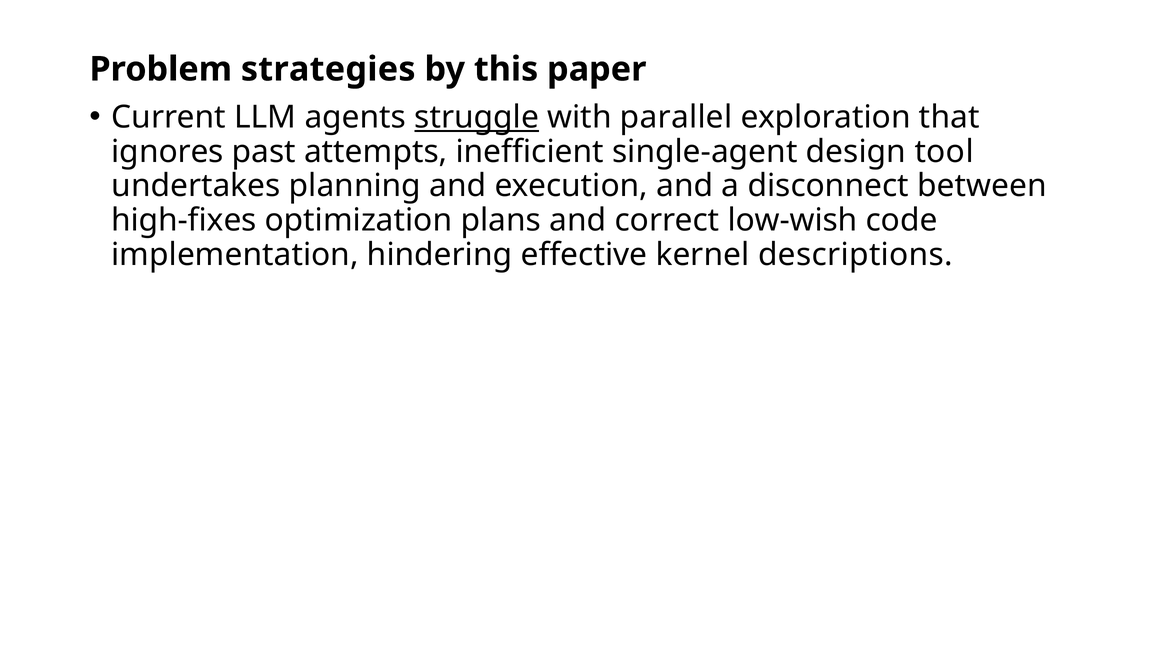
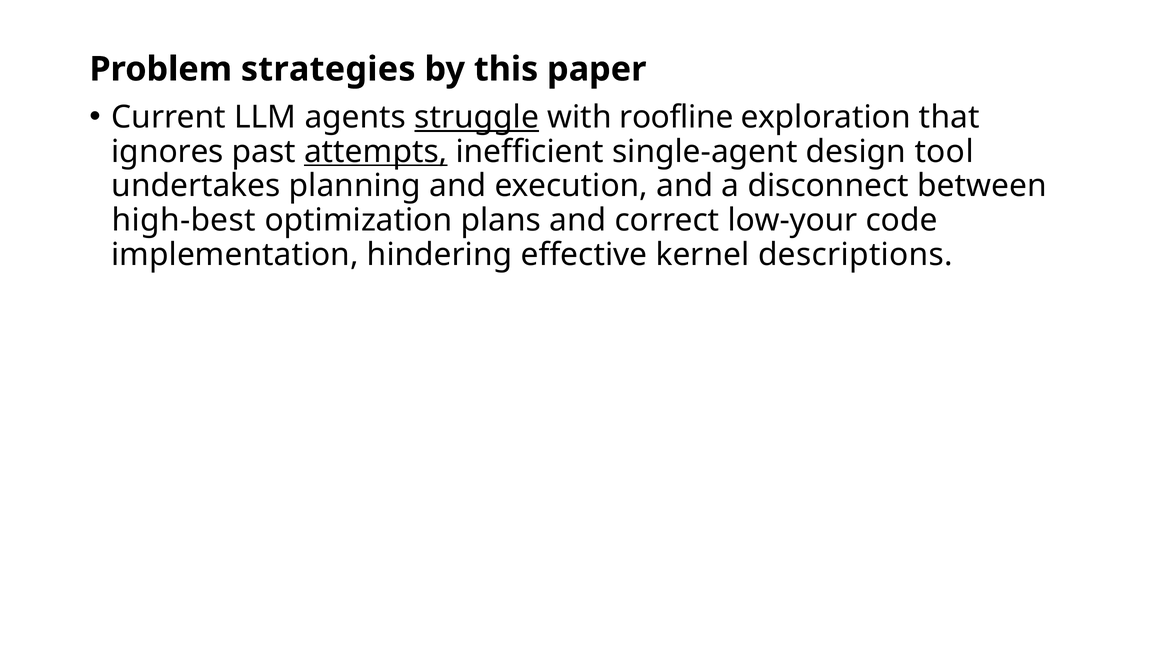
parallel: parallel -> roofline (676, 117)
attempts underline: none -> present (376, 152)
high-fixes: high-fixes -> high-best (184, 220)
low-wish: low-wish -> low-your (793, 220)
